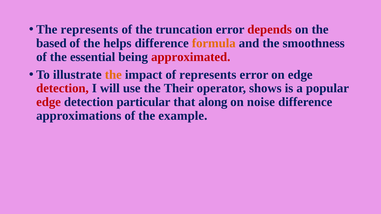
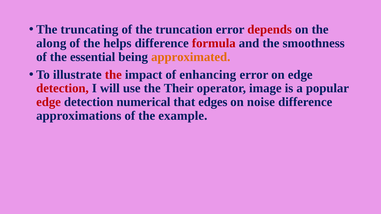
The represents: represents -> truncating (89, 30)
based: based -> along (51, 43)
formula colour: orange -> red (214, 43)
approximated colour: red -> orange (191, 57)
the colour: orange -> red (113, 75)
of represents: represents -> enhancing (208, 75)
shows: shows -> image (265, 88)
particular: particular -> numerical (143, 102)
along: along -> edges (213, 102)
